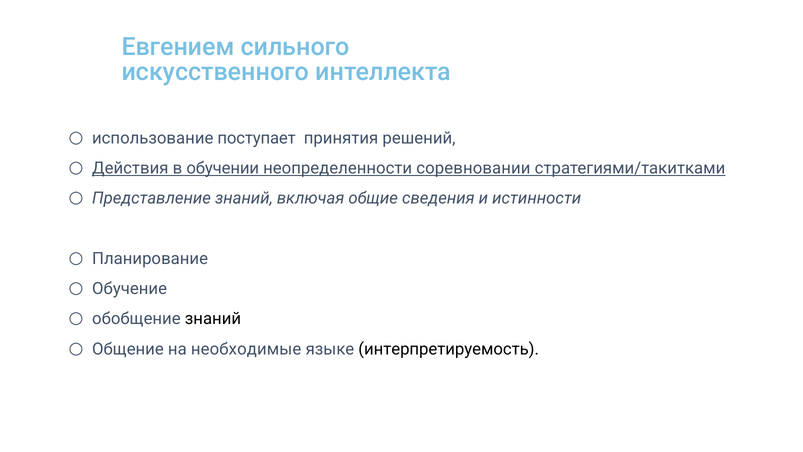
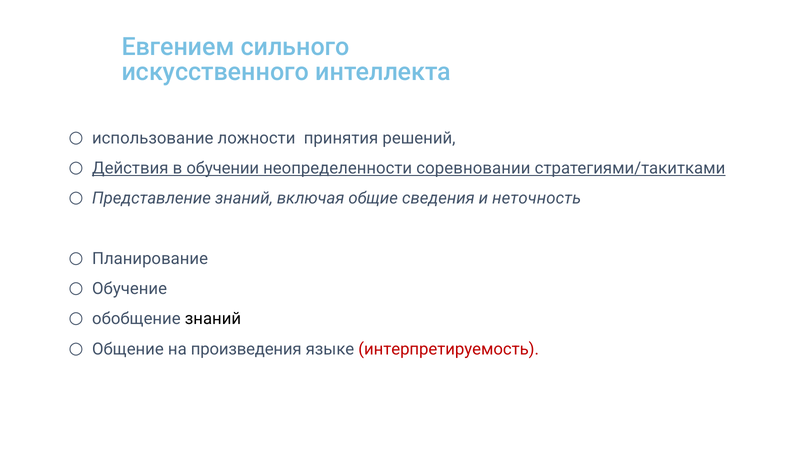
поступает: поступает -> ложности (257, 138)
истинности: истинности -> неточность (537, 198)
необходимые: необходимые -> произведения (246, 349)
интерпретируемость colour: black -> red (449, 349)
